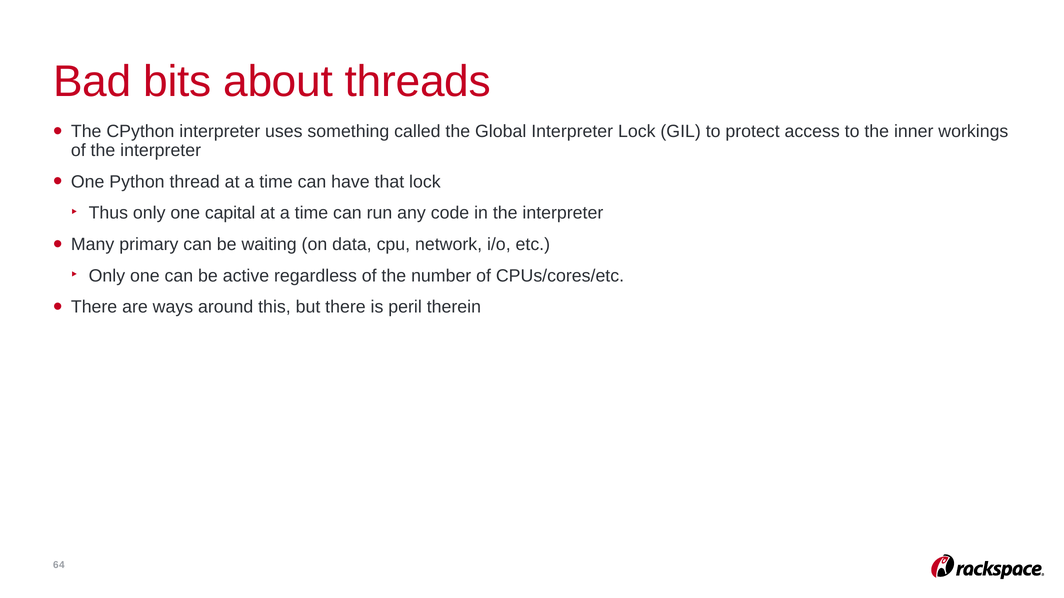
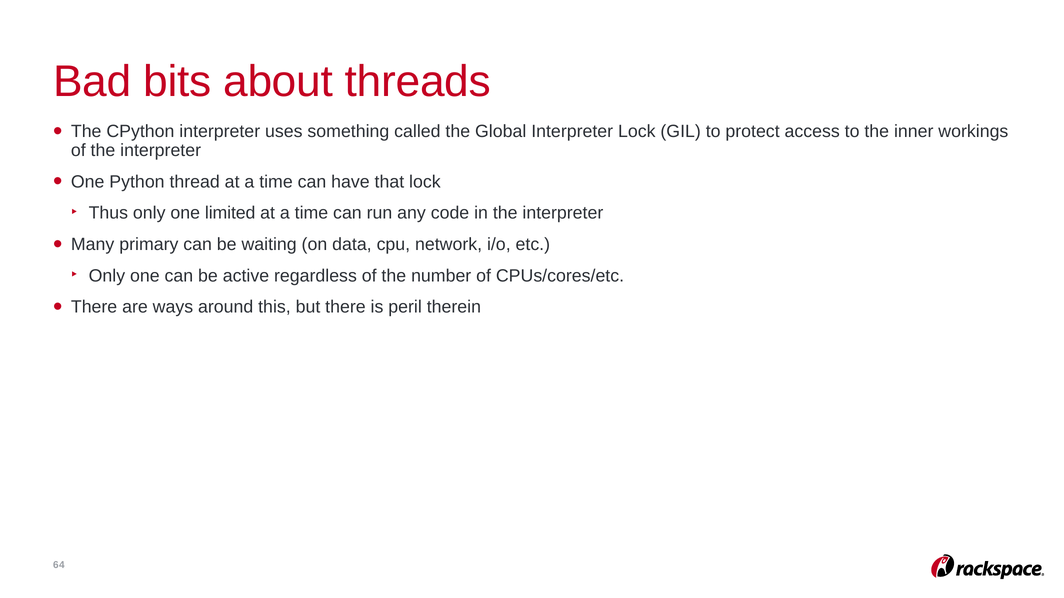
capital: capital -> limited (230, 213)
